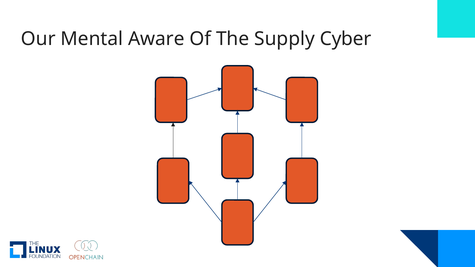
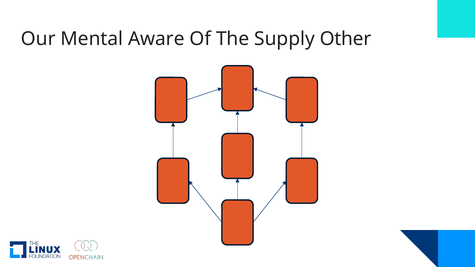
Cyber: Cyber -> Other (346, 39)
